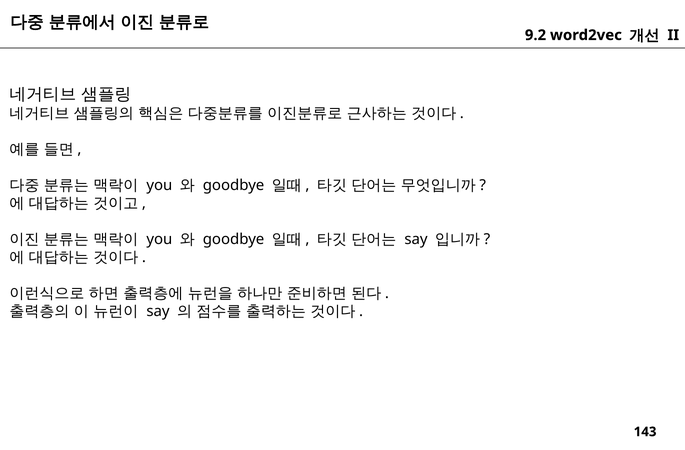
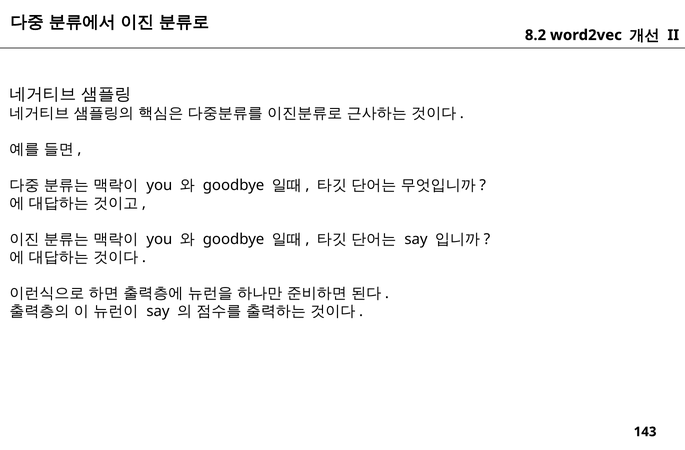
9.2: 9.2 -> 8.2 (536, 35)
